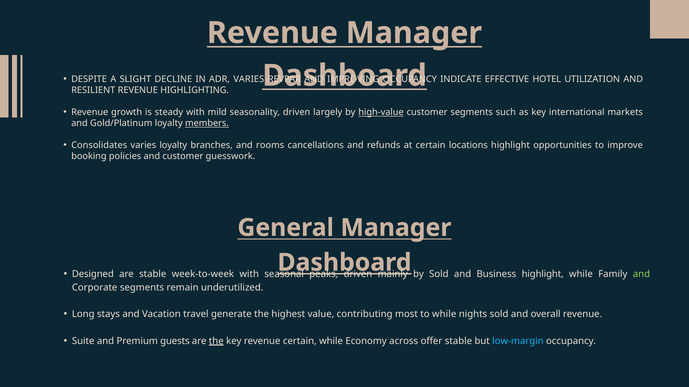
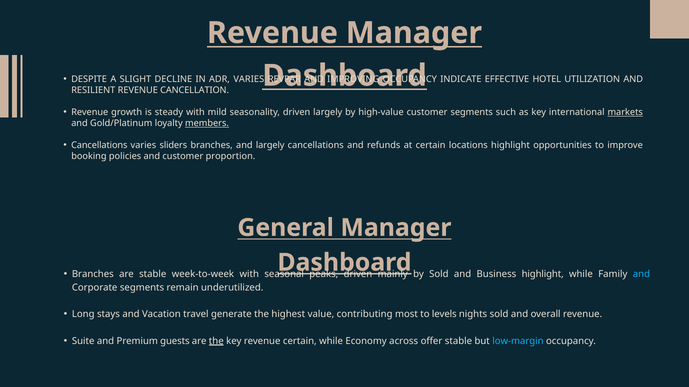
HIGHLIGHTING: HIGHLIGHTING -> CANCELLATION (195, 90)
high-value underline: present -> none (381, 112)
markets underline: none -> present (625, 112)
Consolidates: Consolidates -> Cancellations (99, 146)
varies loyalty: loyalty -> sliders (173, 146)
and rooms: rooms -> largely (270, 146)
guesswork: guesswork -> proportion (230, 157)
Designed: Designed -> Branches (93, 274)
and colour: light green -> light blue (641, 274)
to while: while -> levels (444, 315)
